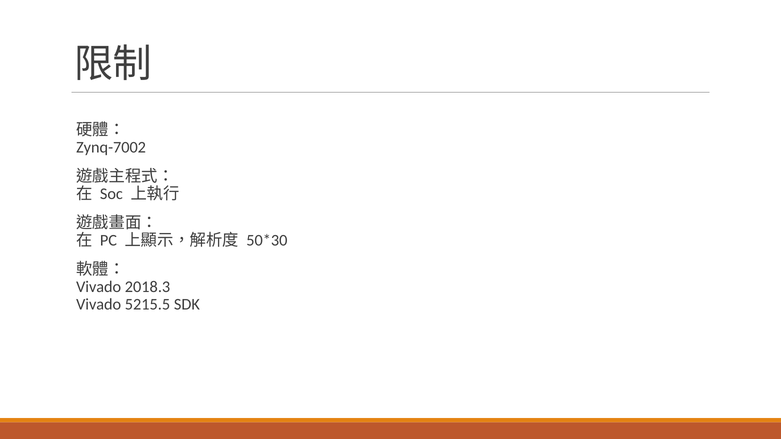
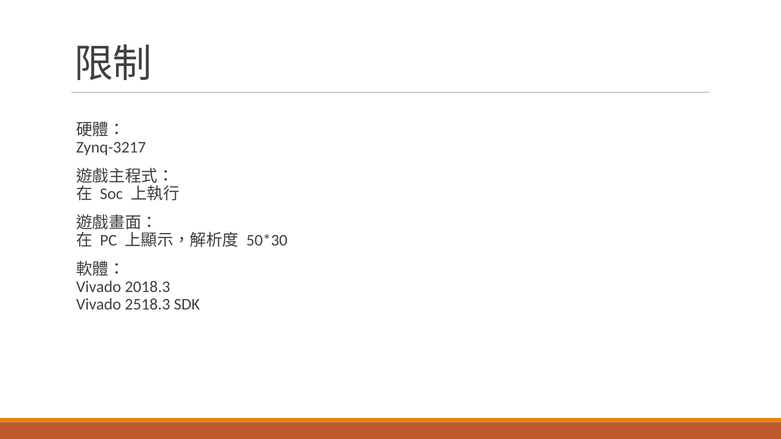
Zynq-7002: Zynq-7002 -> Zynq-3217 (111, 147)
5215.5: 5215.5 -> 2518.3 (148, 305)
